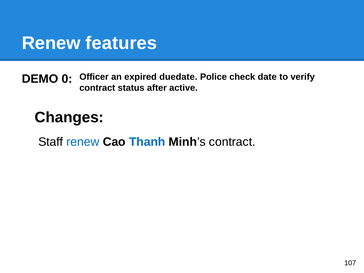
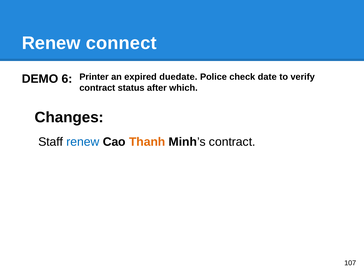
features: features -> connect (121, 43)
Officer: Officer -> Printer (94, 77)
0: 0 -> 6 (67, 79)
active: active -> which (183, 88)
Thanh colour: blue -> orange (147, 142)
